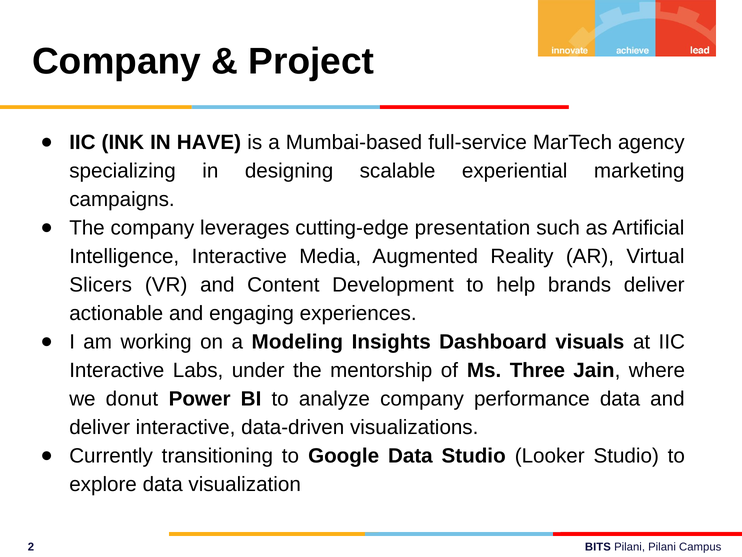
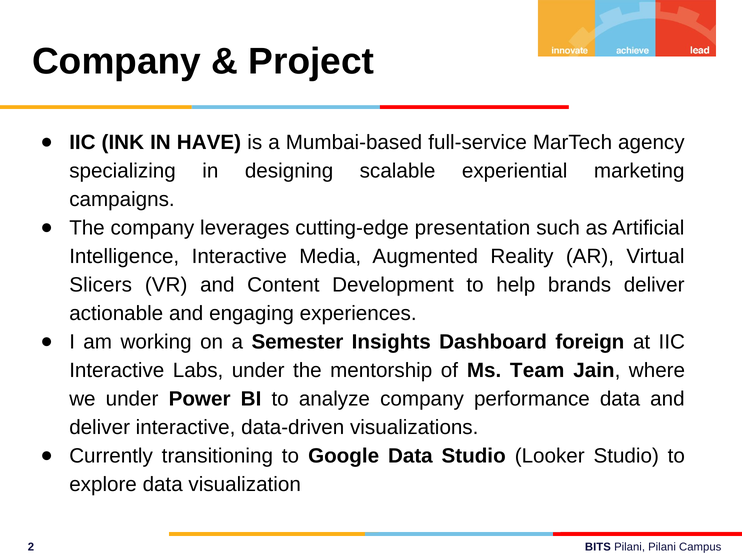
Modeling: Modeling -> Semester (297, 342)
visuals: visuals -> foreign (590, 342)
Three: Three -> Team (537, 370)
we donut: donut -> under (132, 399)
